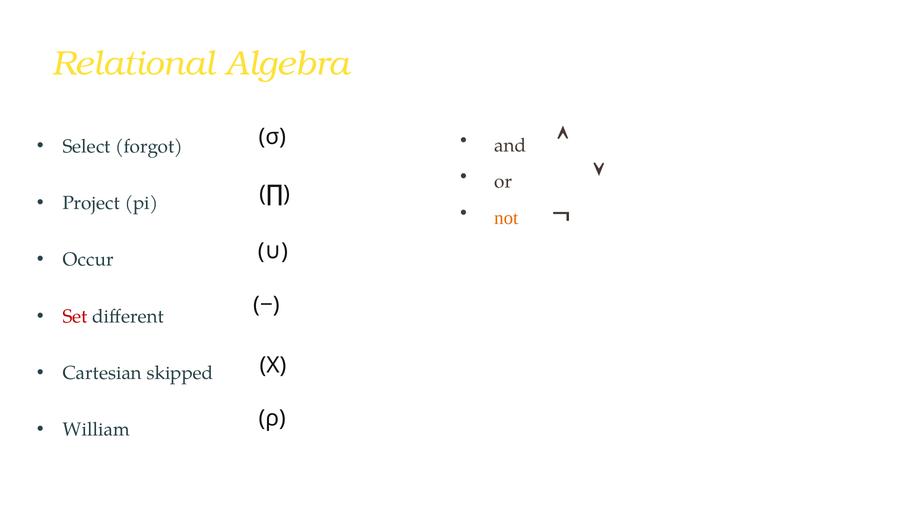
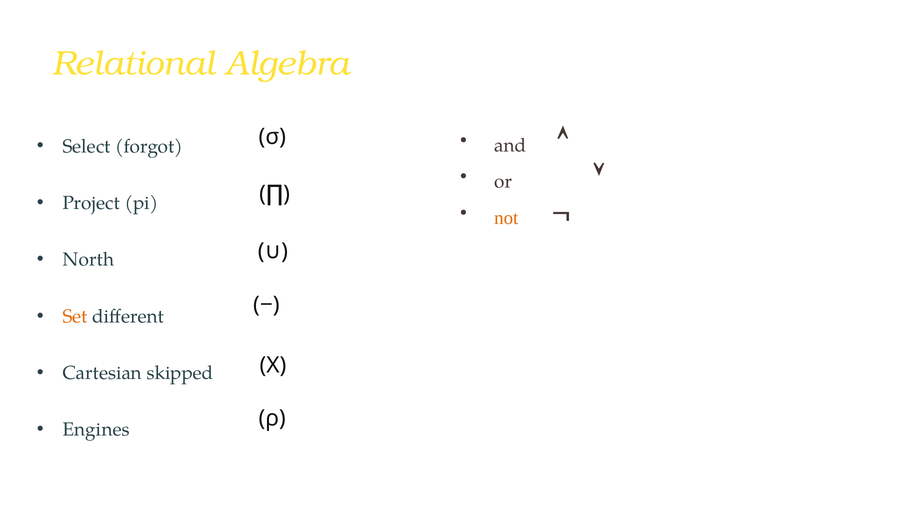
Occur: Occur -> North (88, 260)
Set colour: red -> orange (75, 316)
William: William -> Engines (96, 430)
